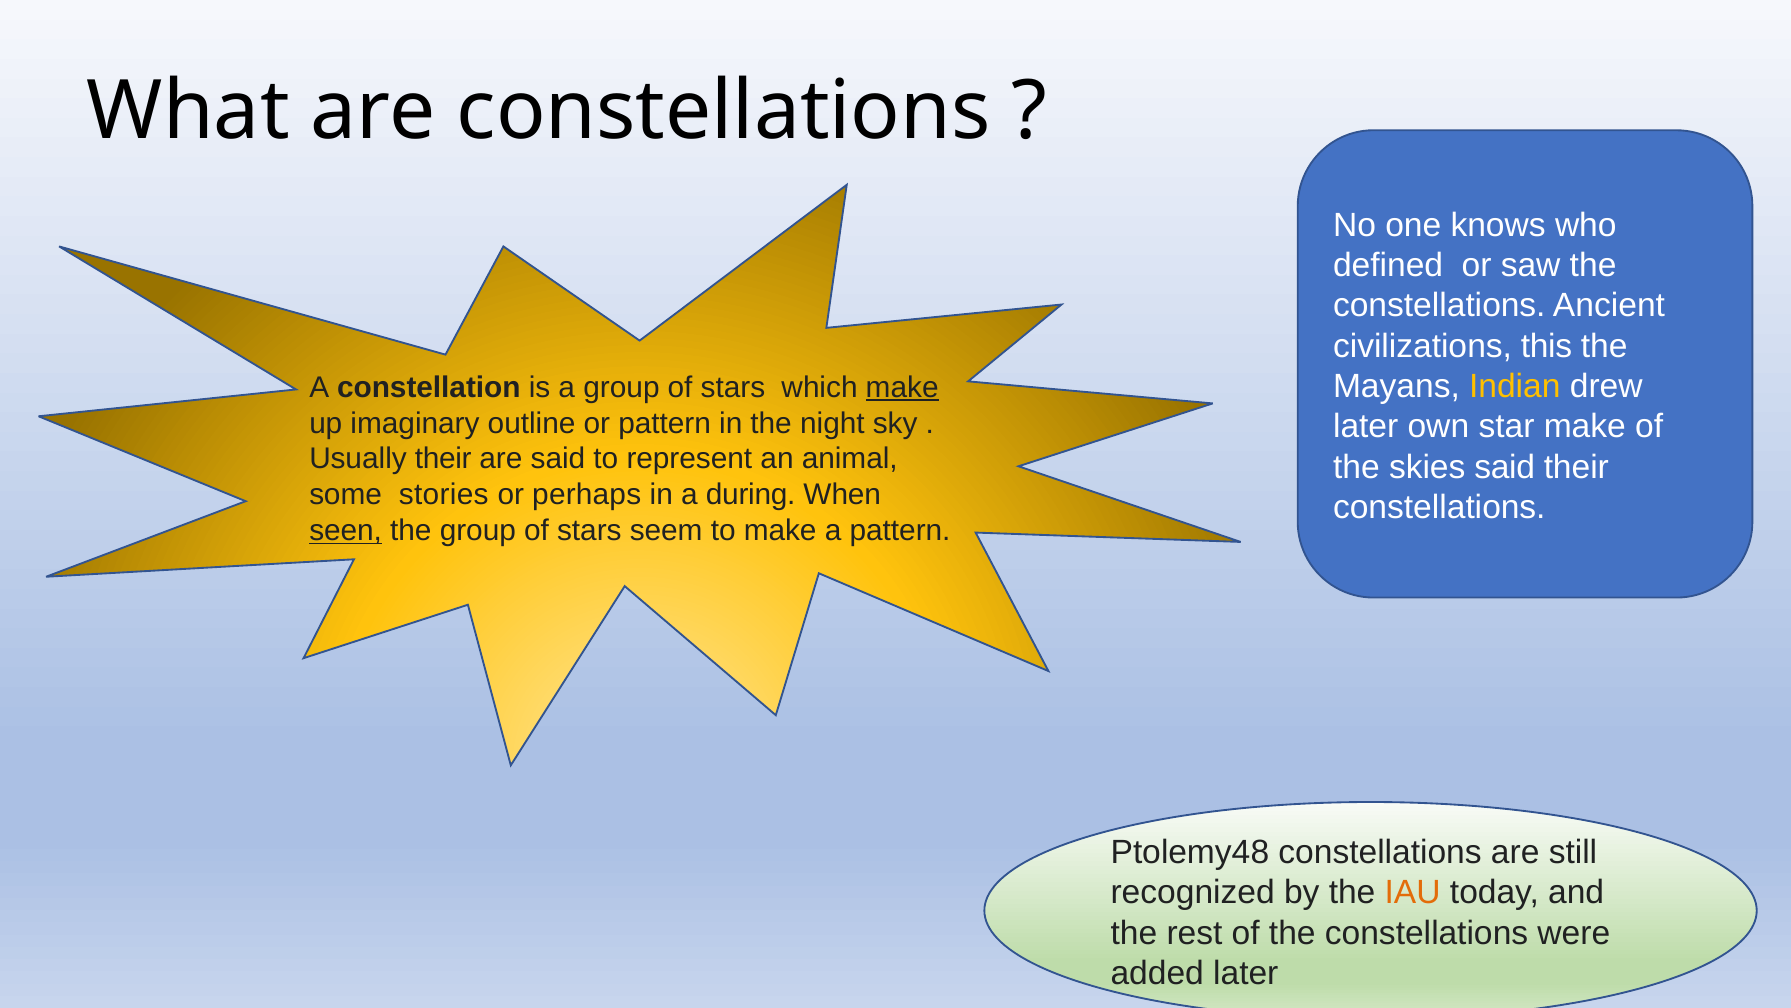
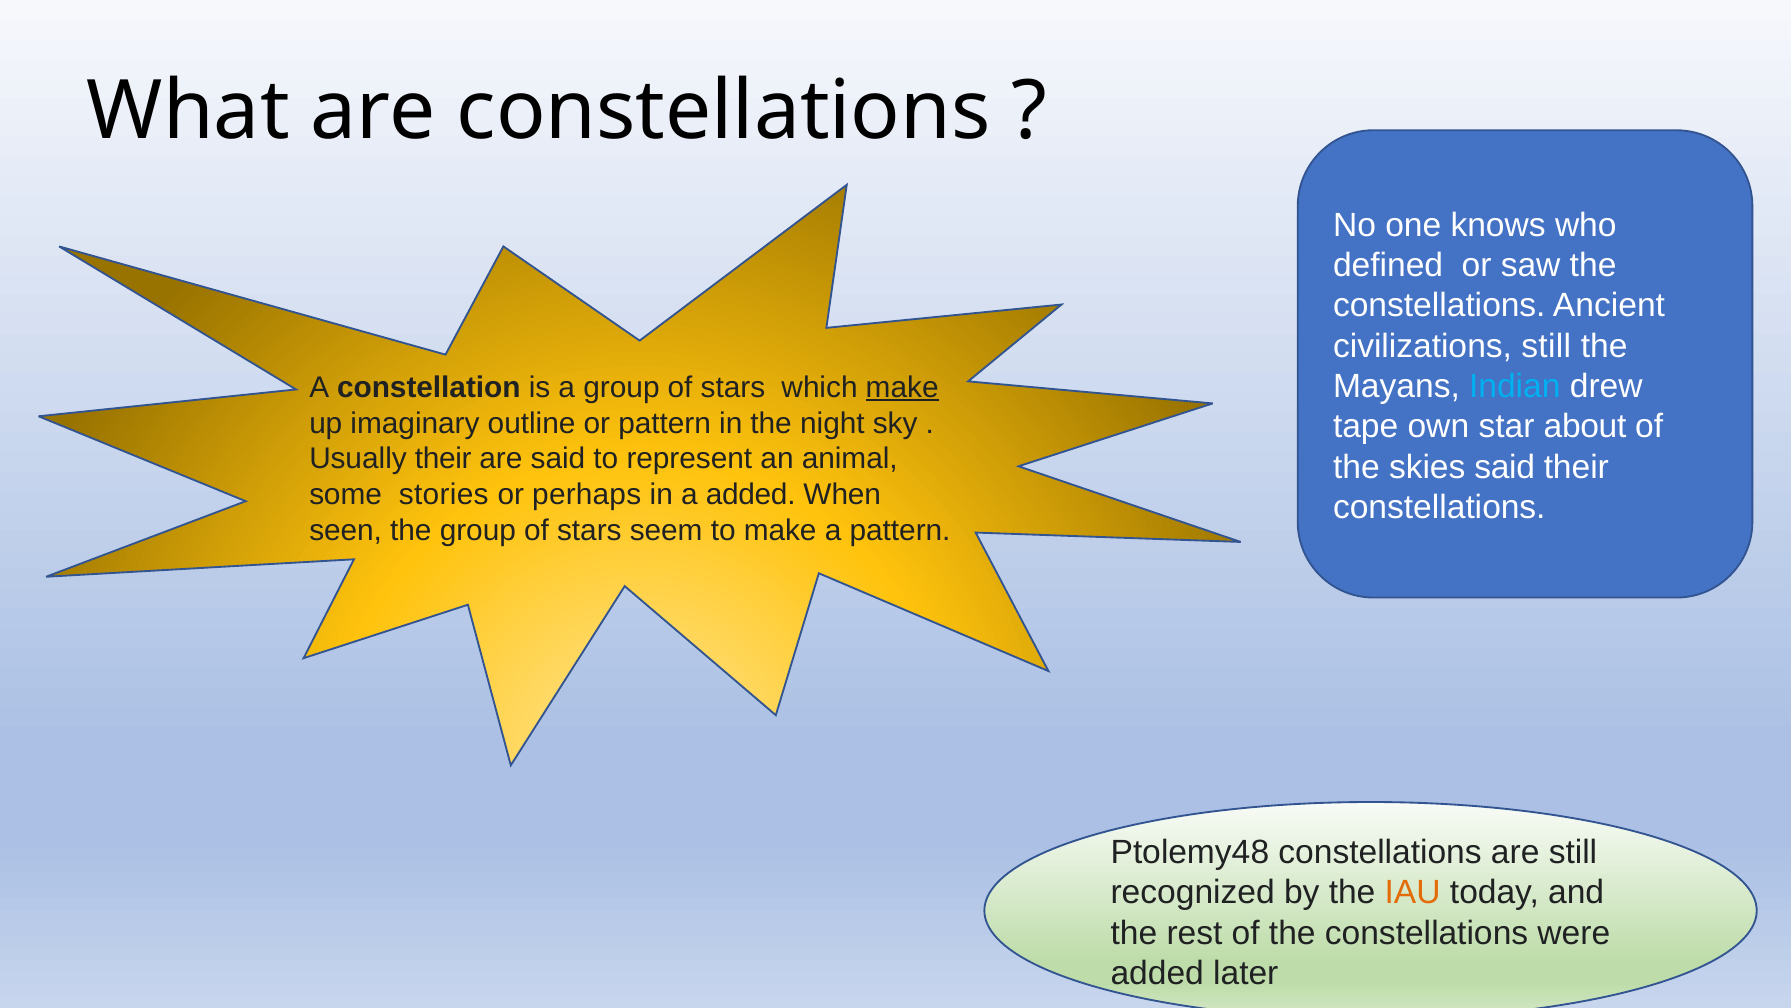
civilizations this: this -> still (1546, 346)
Indian colour: yellow -> light blue (1515, 386)
later: later -> tape (1366, 426)
star make: make -> about (1585, 426)
a during: during -> added (751, 495)
seen underline: present -> none (346, 530)
